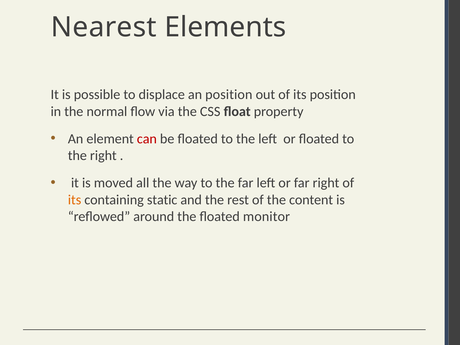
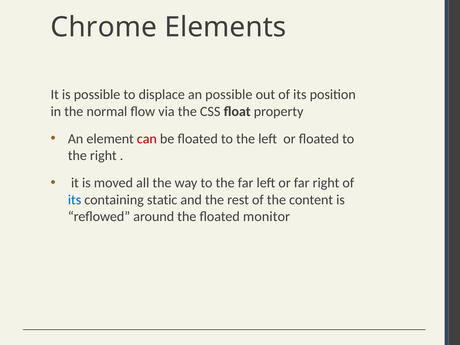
Nearest: Nearest -> Chrome (104, 27)
an position: position -> possible (229, 95)
its colour: orange -> blue (75, 200)
